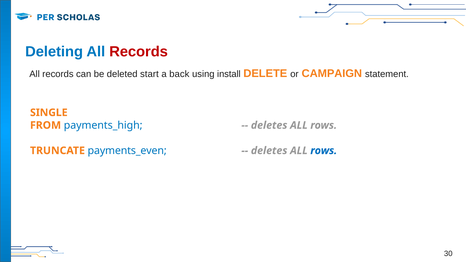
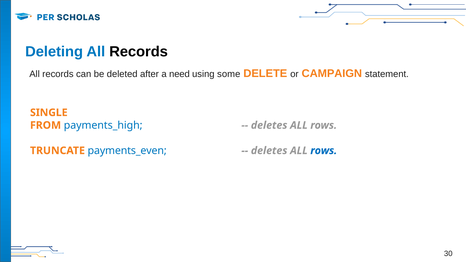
Records colour: red -> black (139, 52)
start: start -> after (149, 74)
back: back -> need (179, 74)
install: install -> some (229, 74)
